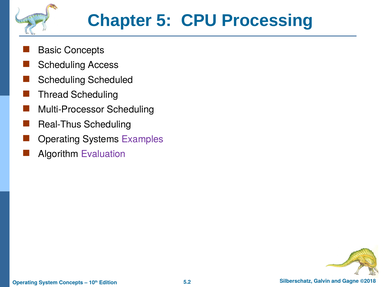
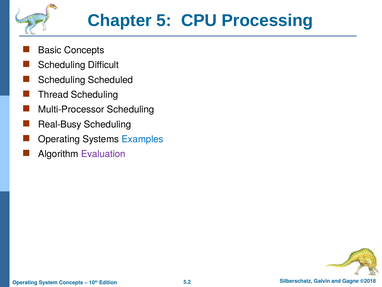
Access: Access -> Difficult (103, 65)
Real-Thus: Real-Thus -> Real-Busy (60, 124)
Examples colour: purple -> blue (143, 139)
